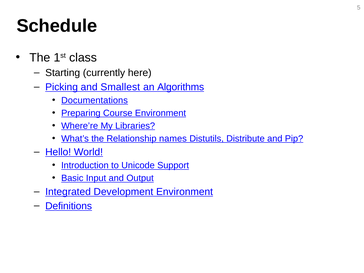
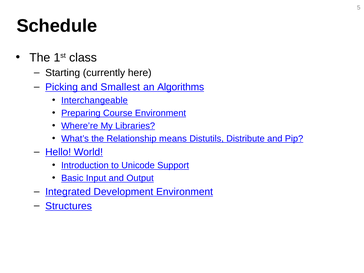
Documentations: Documentations -> Interchangeable (94, 100)
names: names -> means (173, 138)
Definitions: Definitions -> Structures (69, 206)
